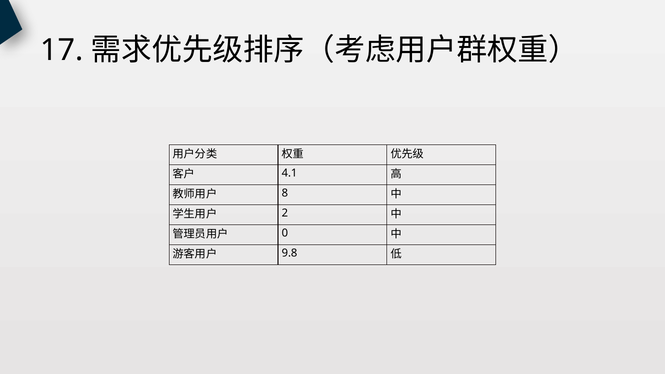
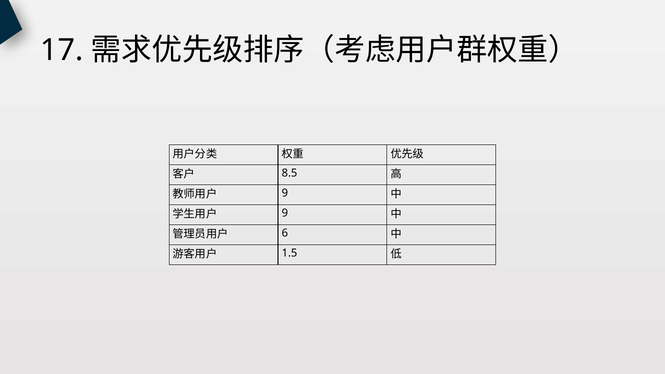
4.1: 4.1 -> 8.5 (290, 173)
8: 8 -> 9 (285, 193)
2: 2 -> 9 (285, 213)
0: 0 -> 6 (285, 233)
9.8: 9.8 -> 1.5 (290, 253)
